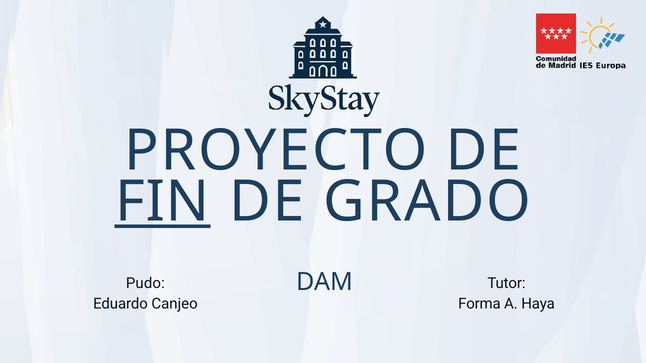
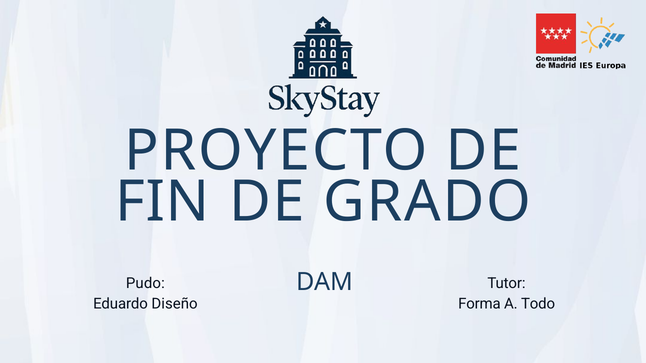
FIN underline: present -> none (162, 202)
Canjeo: Canjeo -> Diseño (175, 304)
Haya: Haya -> Todo (538, 304)
